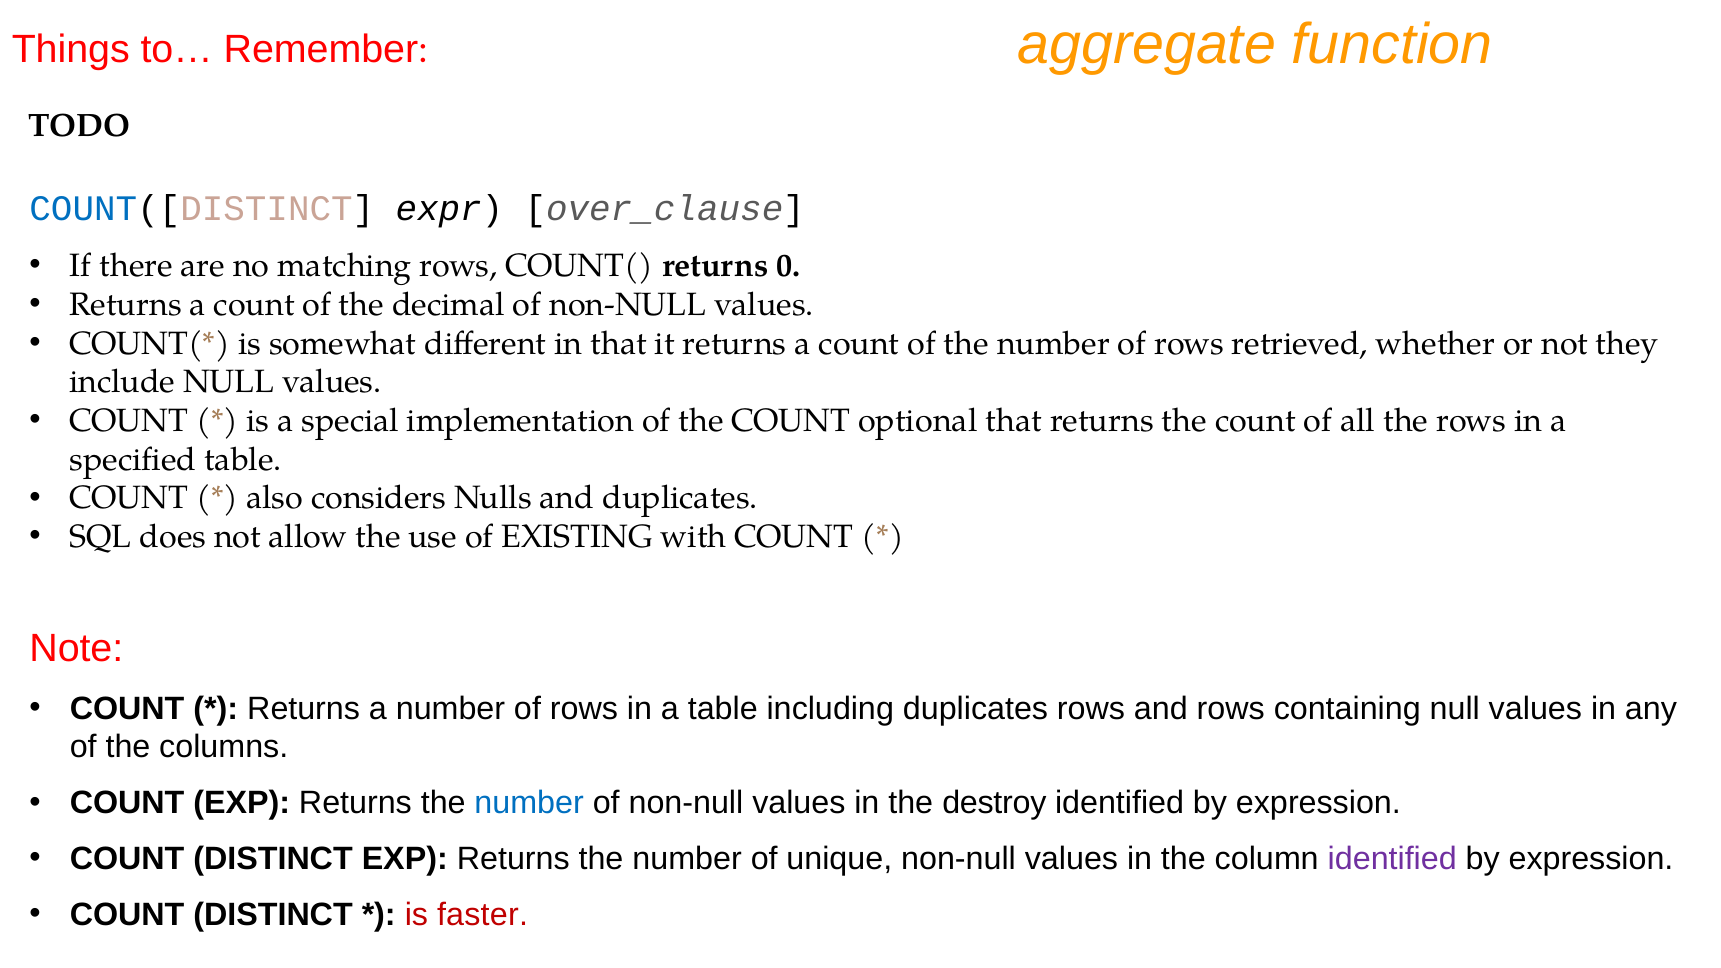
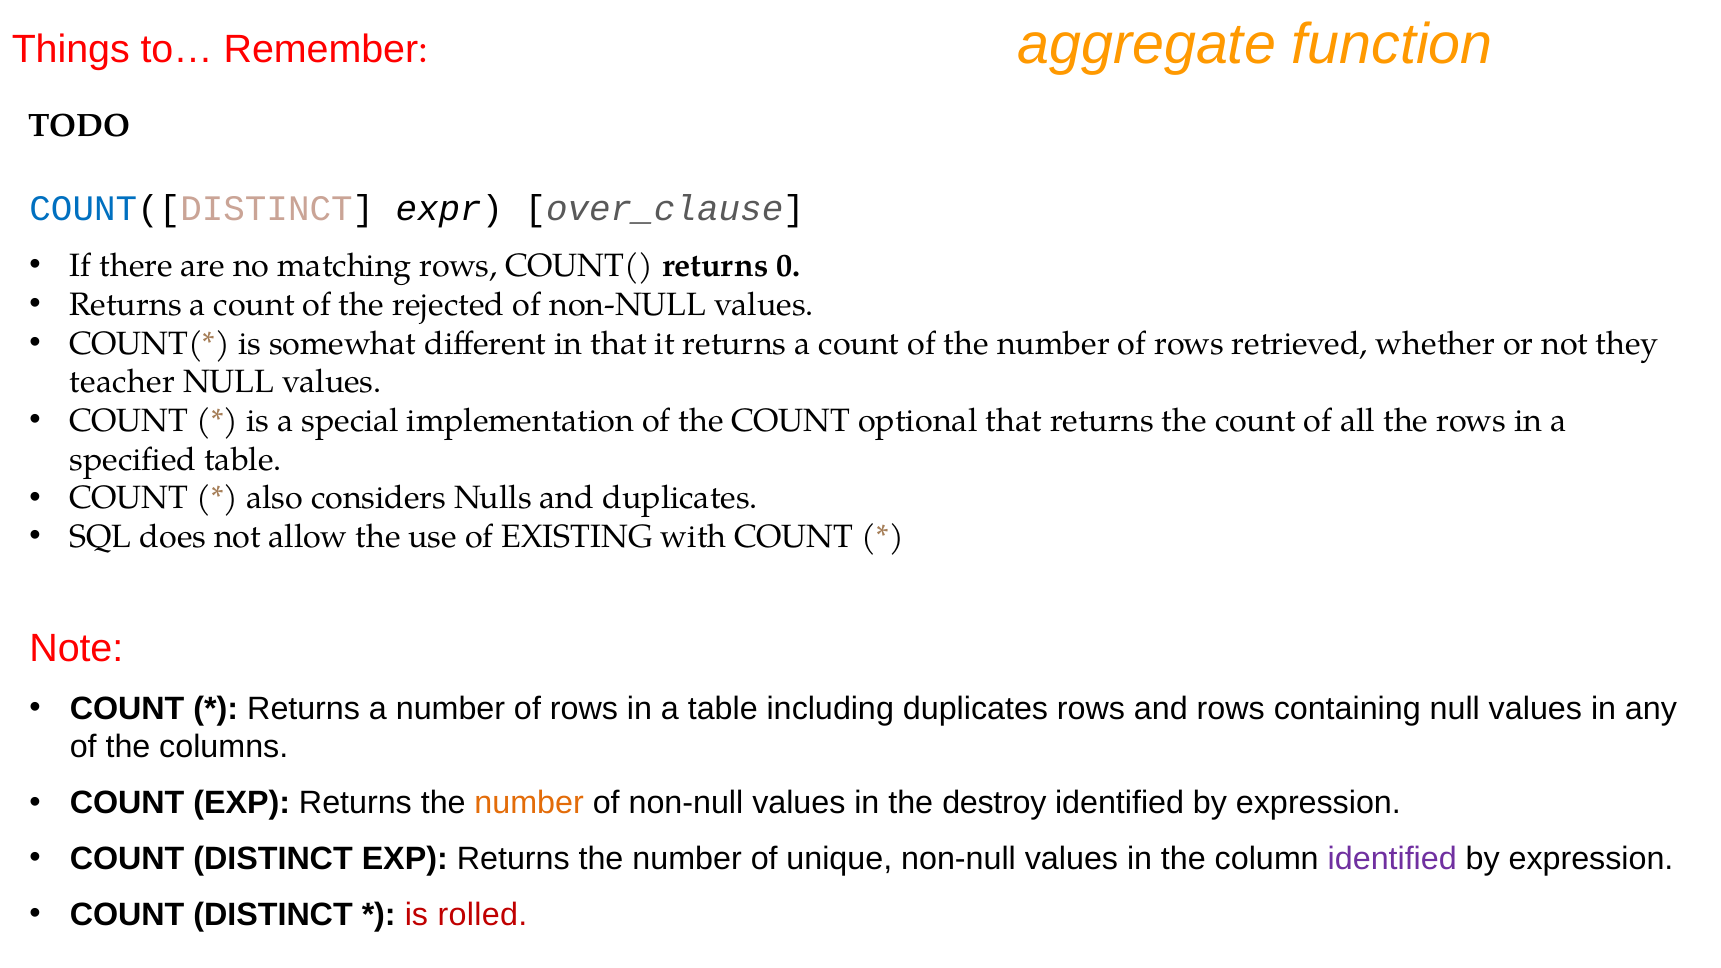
decimal: decimal -> rejected (448, 305)
include: include -> teacher (122, 382)
number colour: blue -> orange (529, 803)
faster: faster -> rolled (482, 915)
